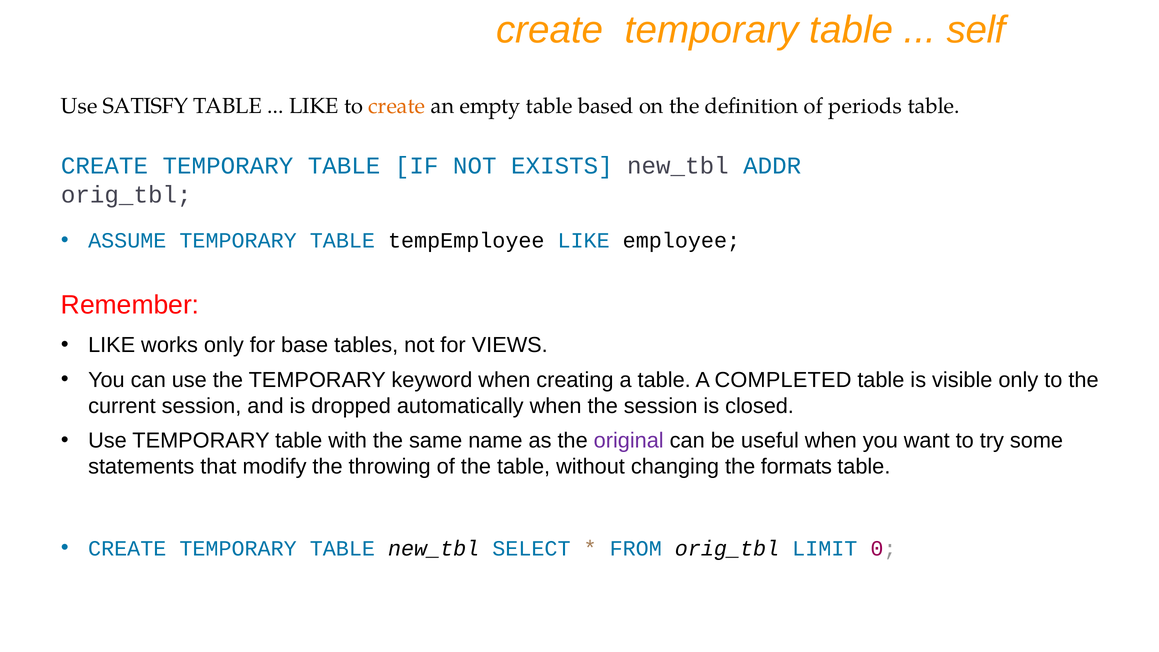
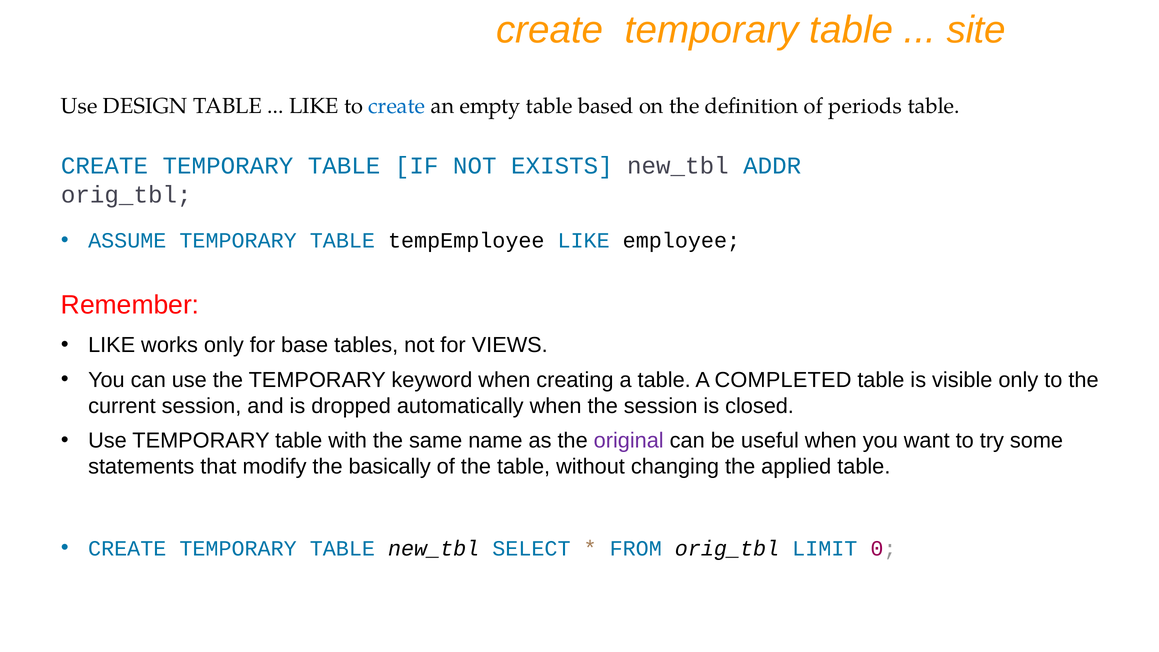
self: self -> site (976, 30)
SATISFY: SATISFY -> DESIGN (145, 106)
create colour: orange -> blue (397, 106)
throwing: throwing -> basically (390, 467)
formats: formats -> applied (796, 467)
